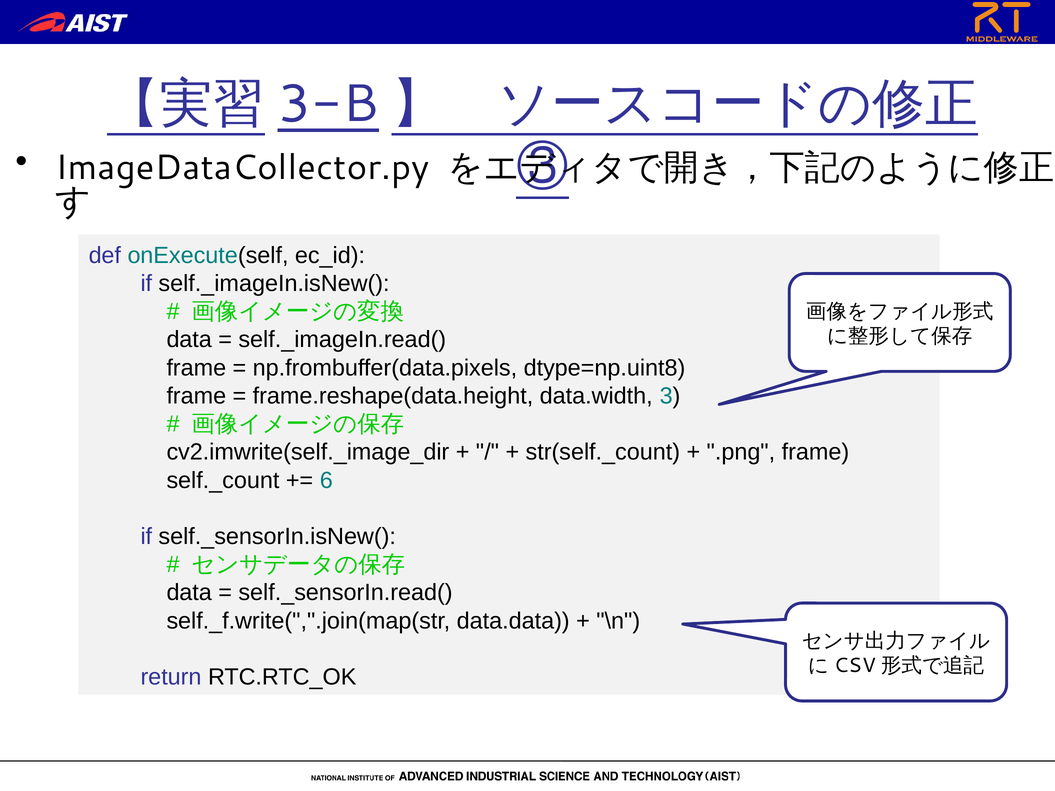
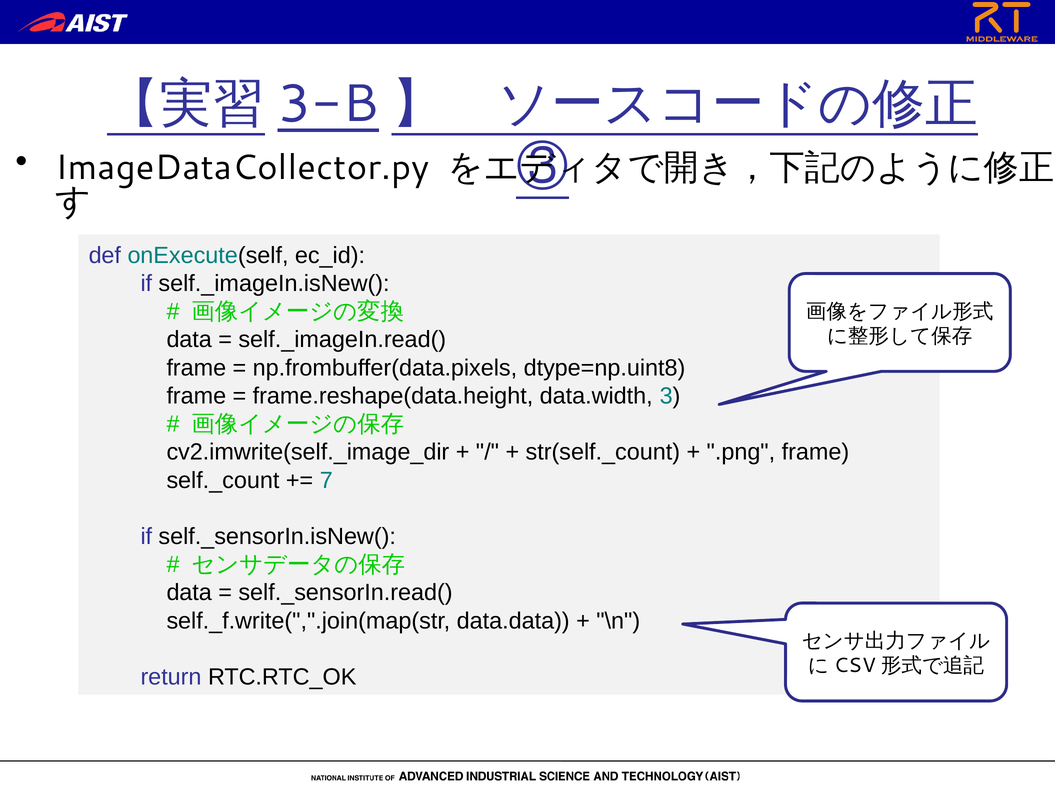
6: 6 -> 7 (326, 480)
